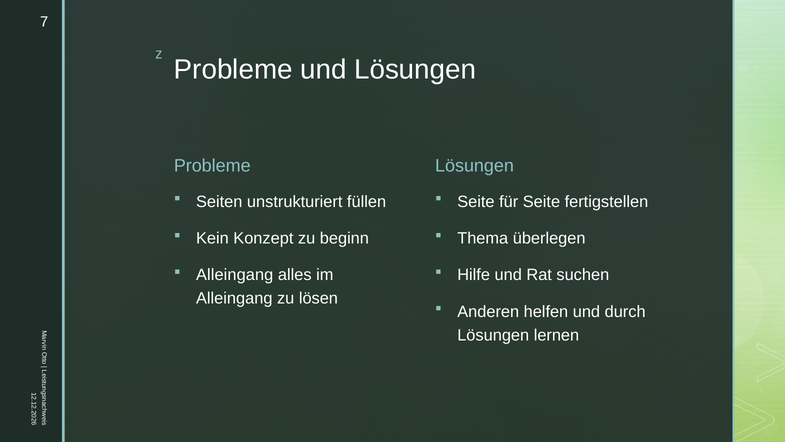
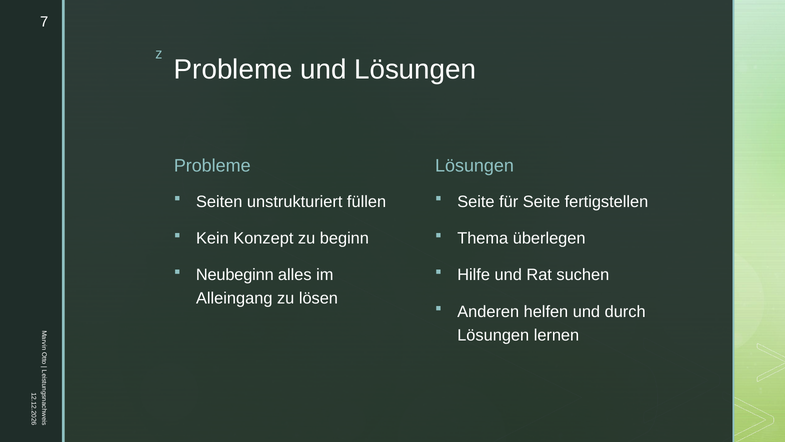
Alleingang: Alleingang -> Neubeginn (235, 275)
